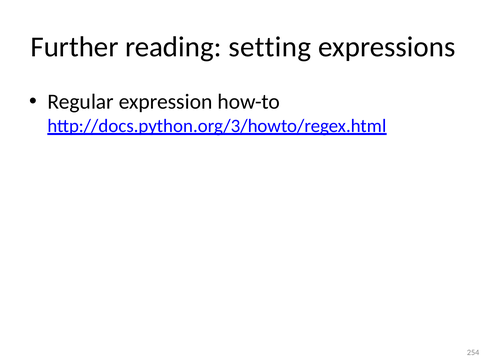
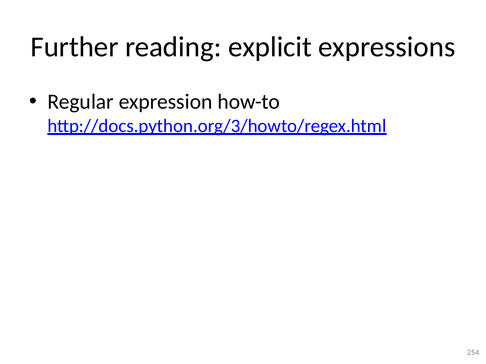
setting: setting -> explicit (270, 47)
